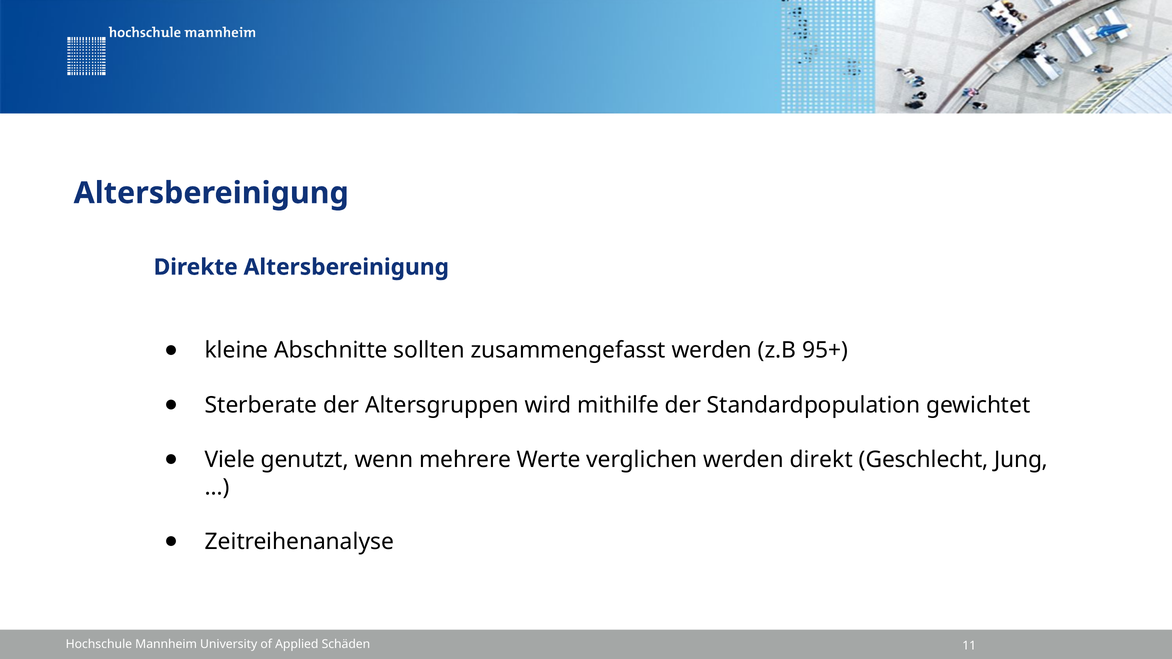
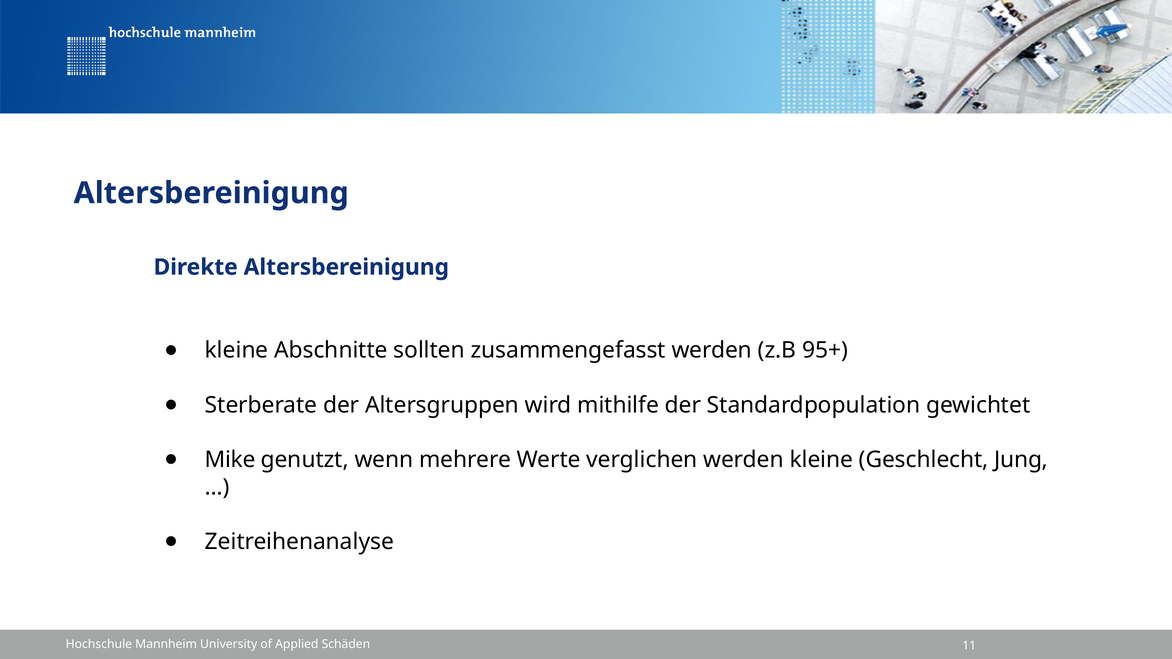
Viele: Viele -> Mike (230, 460)
werden direkt: direkt -> kleine (821, 460)
